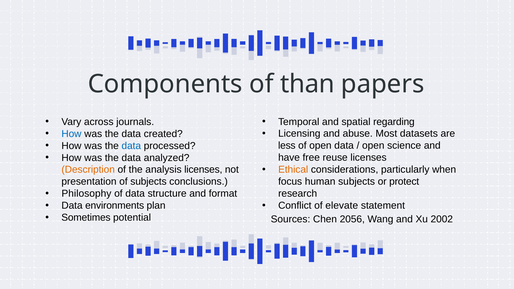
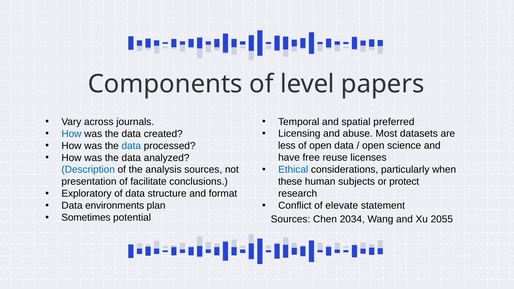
than: than -> level (307, 84)
regarding: regarding -> preferred (394, 122)
Ethical colour: orange -> blue (293, 170)
Description colour: orange -> blue (88, 170)
analysis licenses: licenses -> sources (203, 170)
of subjects: subjects -> facilitate (148, 182)
focus: focus -> these (290, 182)
Philosophy: Philosophy -> Exploratory (87, 194)
2056: 2056 -> 2034 (352, 219)
2002: 2002 -> 2055 (442, 219)
